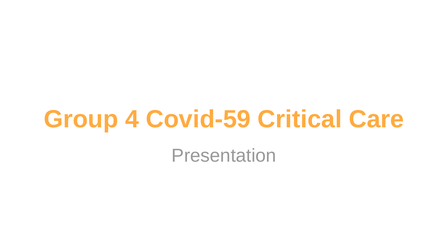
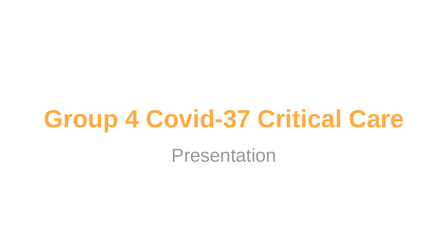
Covid-59: Covid-59 -> Covid-37 (198, 119)
